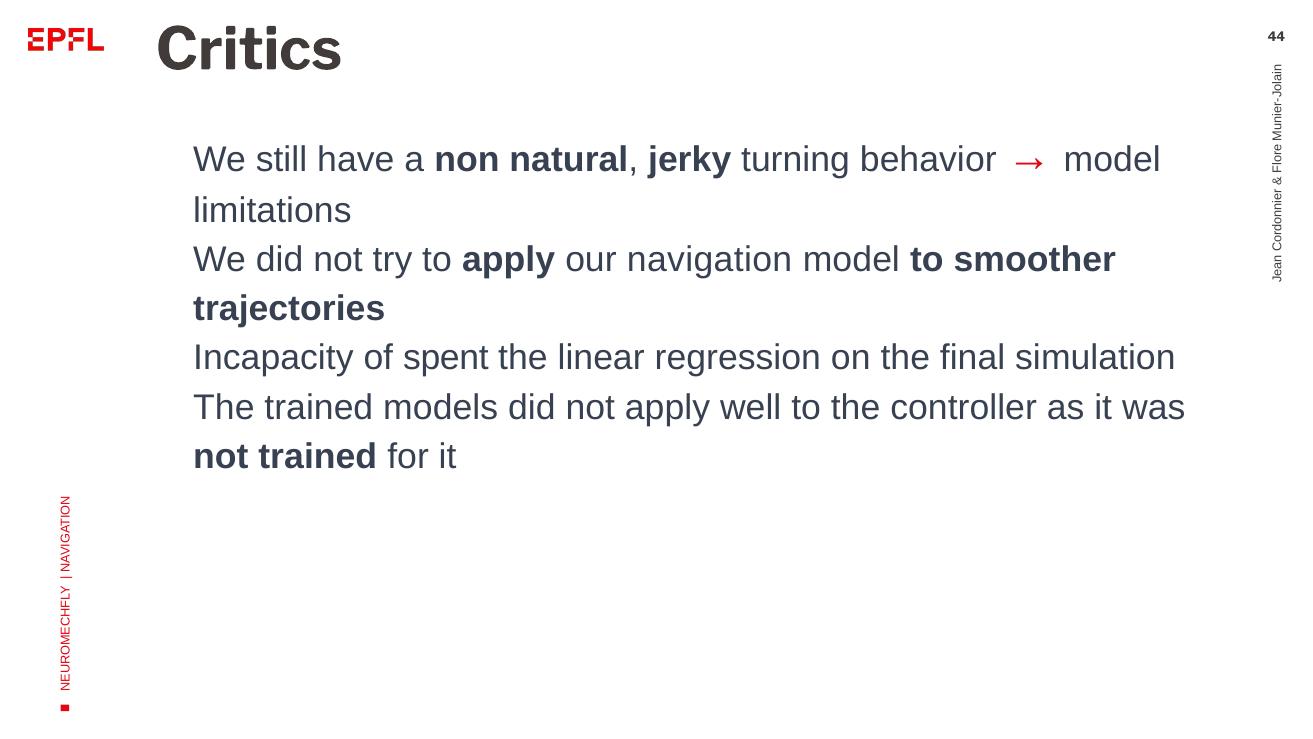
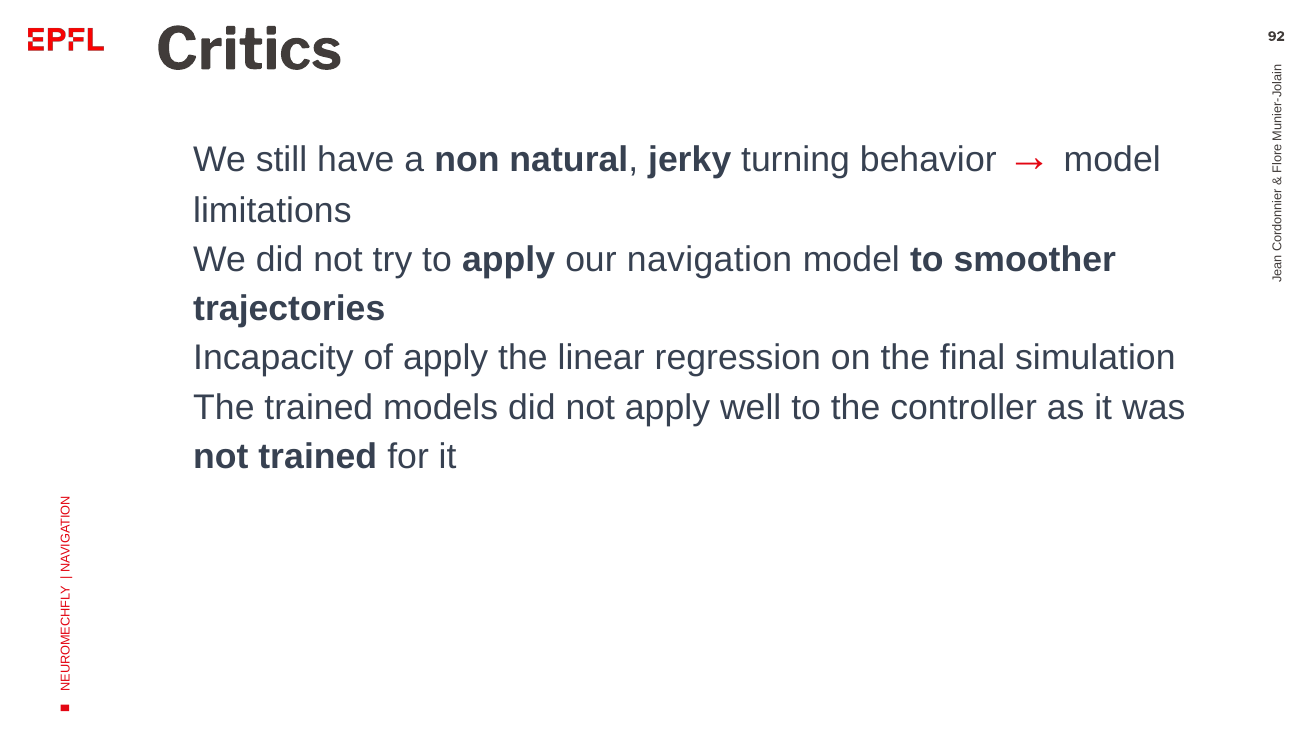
44: 44 -> 92 (1276, 37)
of spent: spent -> apply (446, 358)
